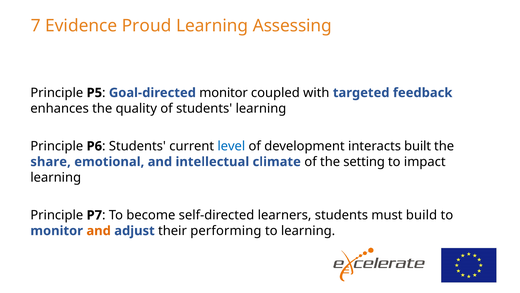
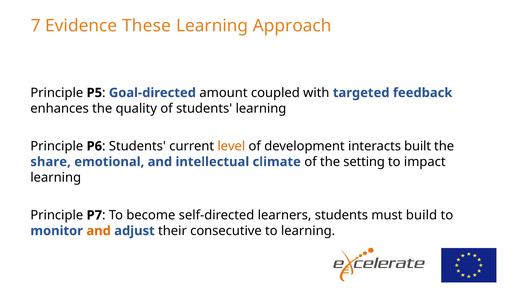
Proud: Proud -> These (147, 26)
Assessing: Assessing -> Approach (292, 26)
Goal-directed monitor: monitor -> amount (223, 93)
level colour: blue -> orange (231, 146)
performing: performing -> consecutive (226, 230)
